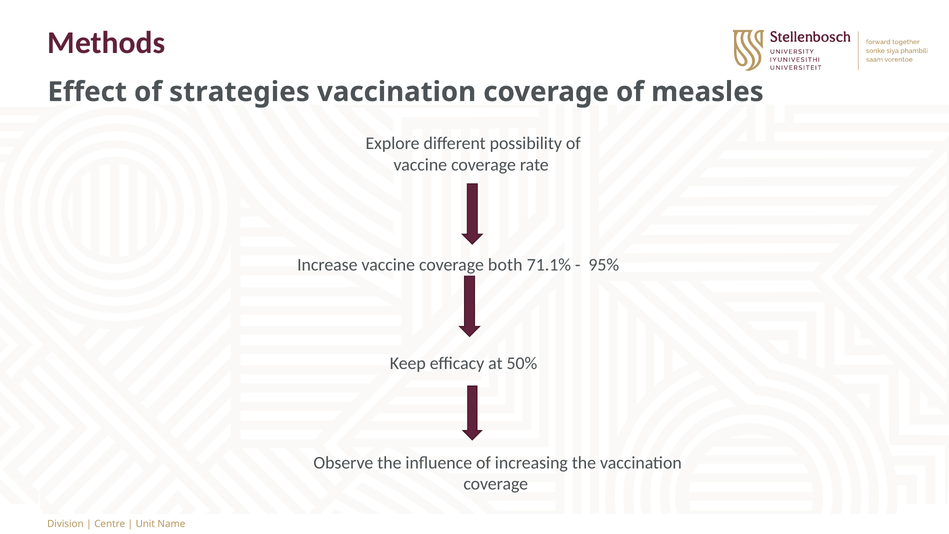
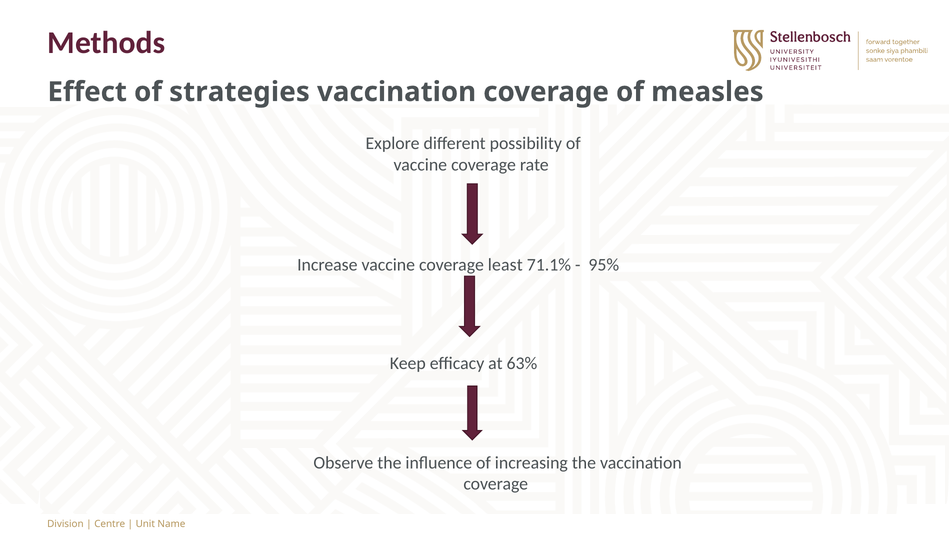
both: both -> least (505, 265)
50%: 50% -> 63% (522, 363)
